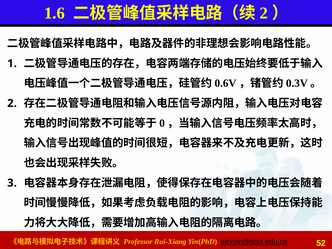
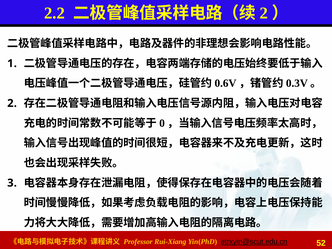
1.6: 1.6 -> 2.2 (55, 13)
